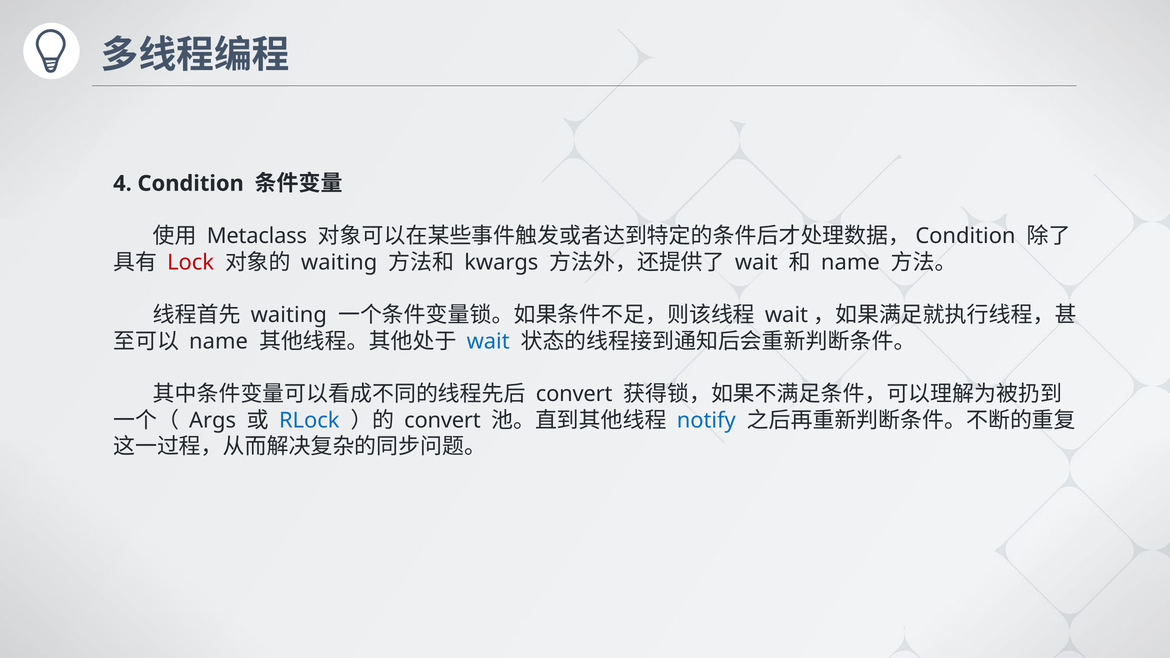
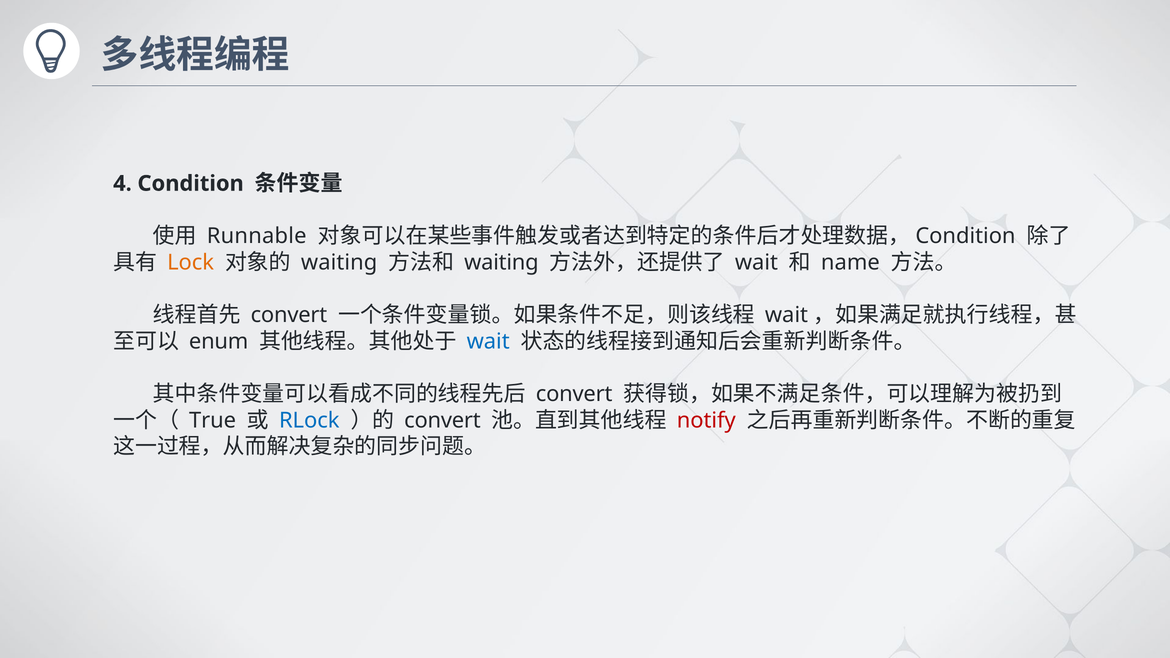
Metaclass: Metaclass -> Runnable (257, 236)
Lock colour: red -> orange (191, 263)
kwargs: kwargs -> waiting (501, 263)
waiting: waiting -> convert (289, 315)
name: name -> enum (219, 342)
Args: Args -> True (213, 420)
notify colour: blue -> red (706, 420)
